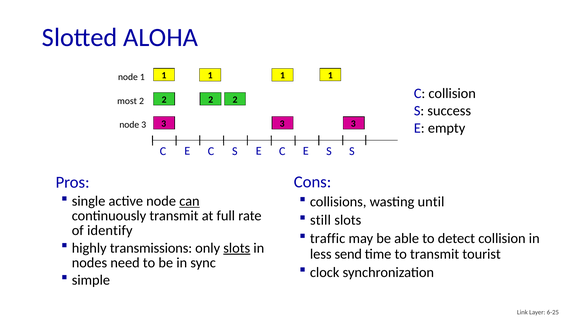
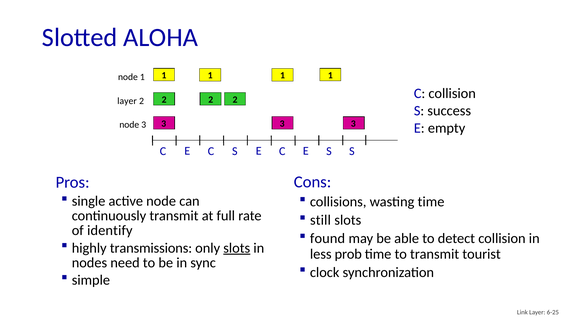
most: most -> layer (127, 101)
can underline: present -> none (189, 201)
wasting until: until -> time (431, 202)
traffic: traffic -> found (328, 238)
send: send -> prob (348, 254)
